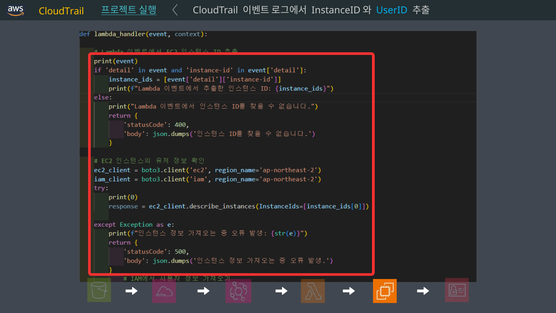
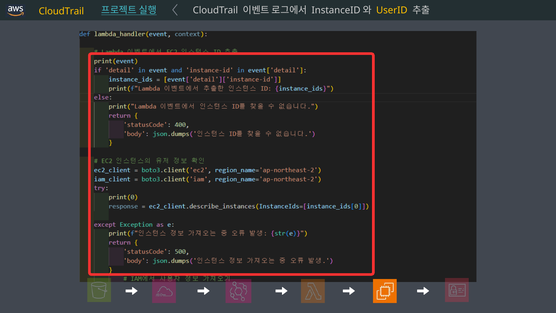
UserID colour: light blue -> yellow (392, 10)
